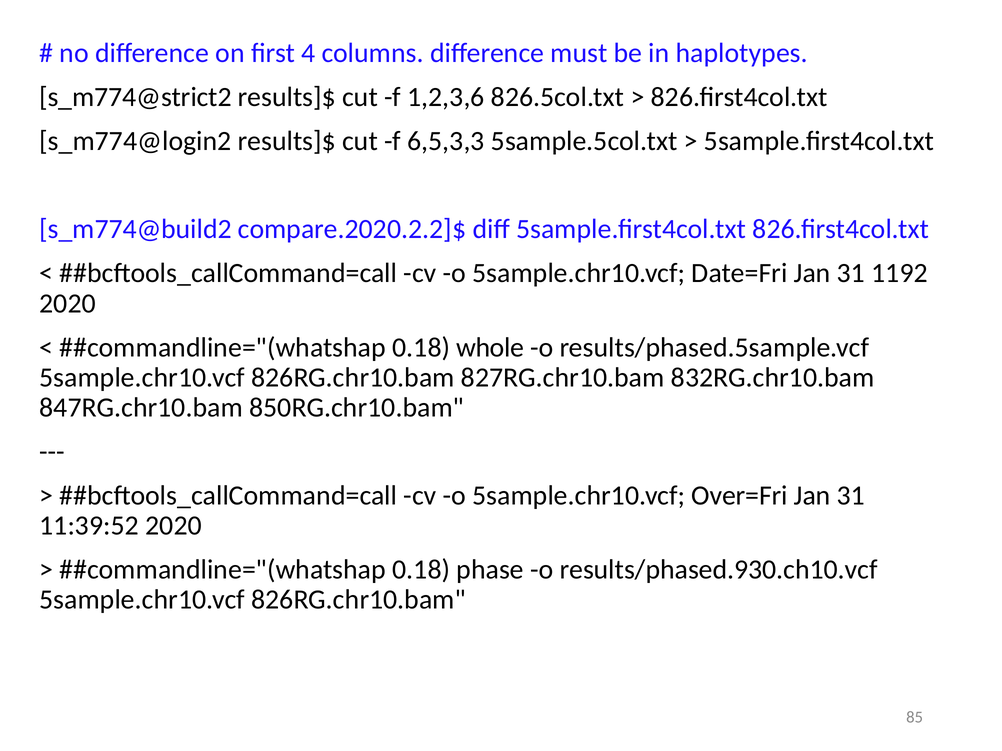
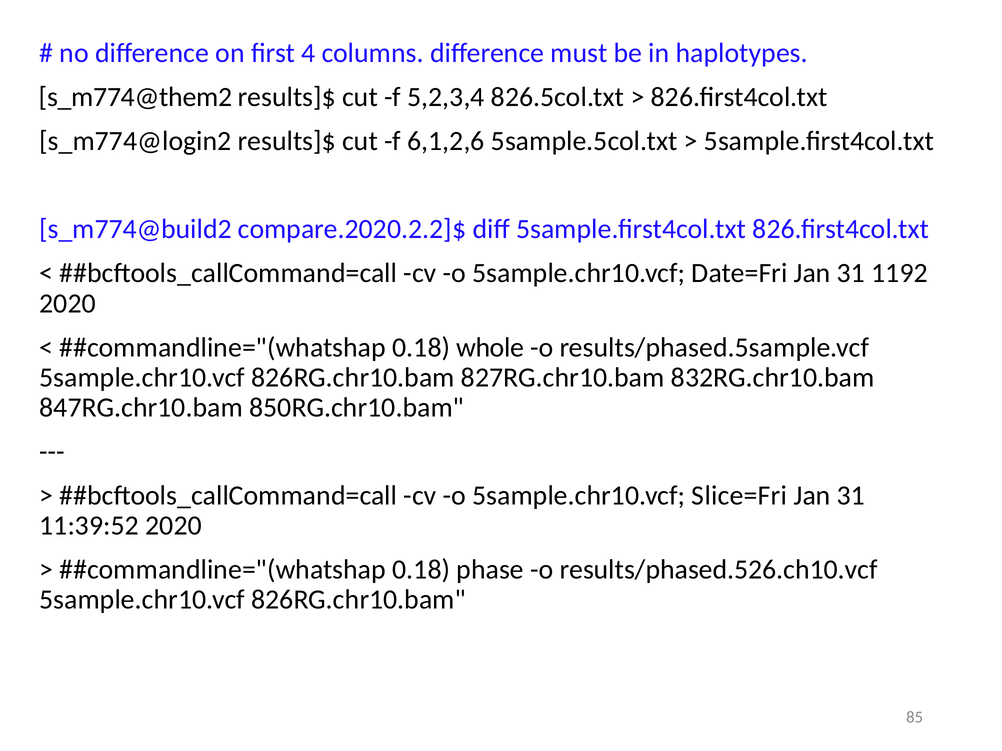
s_m774@strict2: s_m774@strict2 -> s_m774@them2 (136, 97)
1,2,3,6: 1,2,3,6 -> 5,2,3,4 (446, 97)
6,5,3,3: 6,5,3,3 -> 6,1,2,6 (446, 141)
Over=Fri: Over=Fri -> Slice=Fri (739, 496)
results/phased.930.ch10.vcf: results/phased.930.ch10.vcf -> results/phased.526.ch10.vcf (719, 570)
